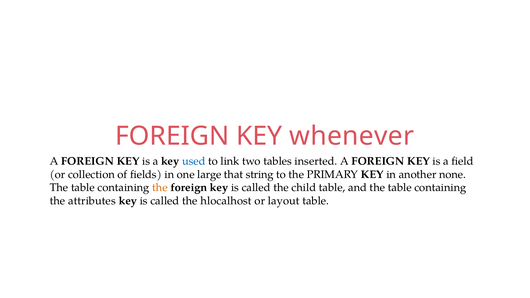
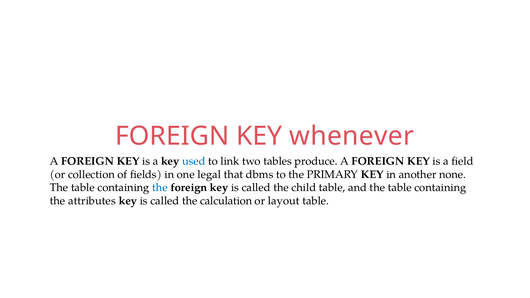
inserted: inserted -> produce (316, 161)
large: large -> legal (209, 175)
string: string -> dbms (260, 175)
the colour: orange -> blue (160, 188)
hlocalhost: hlocalhost -> calculation (226, 201)
